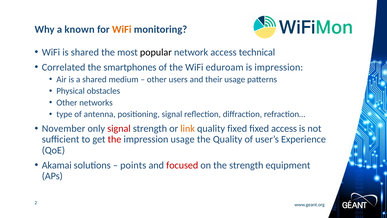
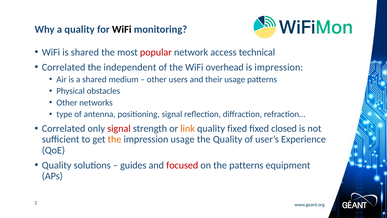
a known: known -> quality (80, 29)
WiFi colour: orange -> black (122, 29)
popular colour: black -> red (156, 52)
smartphones: smartphones -> independent (130, 67)
eduroam: eduroam -> overhead (225, 67)
November: November -> Correlated (64, 128)
fixed access: access -> closed (284, 128)
the colour: red -> orange (115, 139)
Akamai: Akamai -> Quality (57, 165)
points: points -> guides (133, 165)
the strength: strength -> patterns (246, 165)
